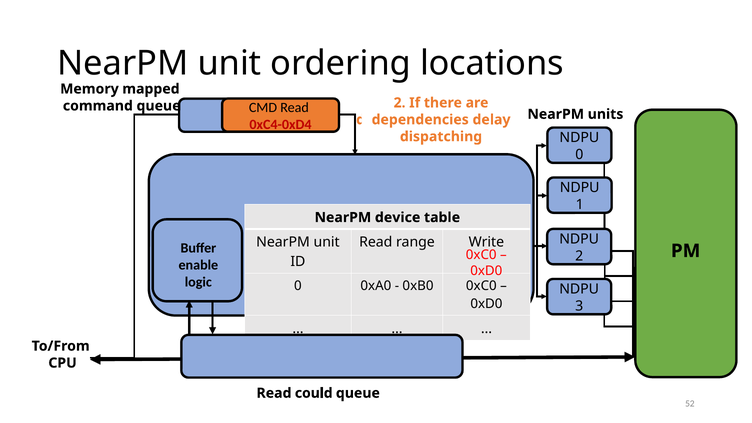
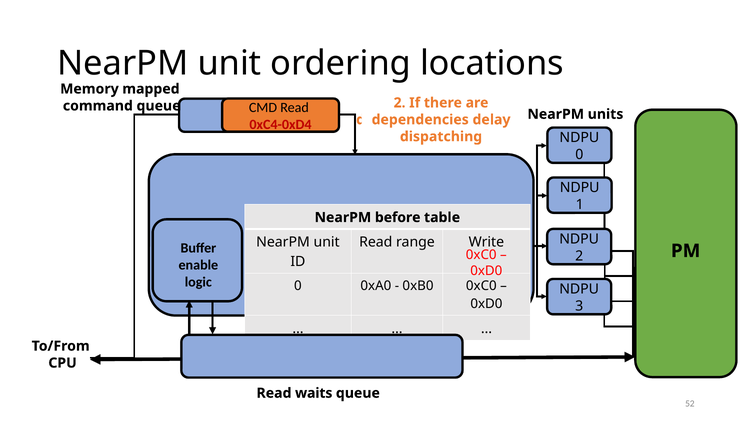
NearPM device: device -> before (398, 217)
could: could -> waits (314, 393)
